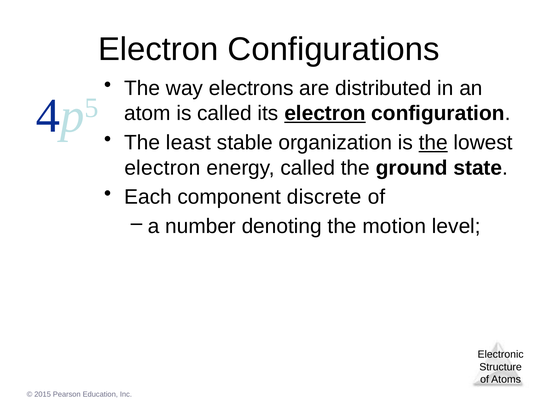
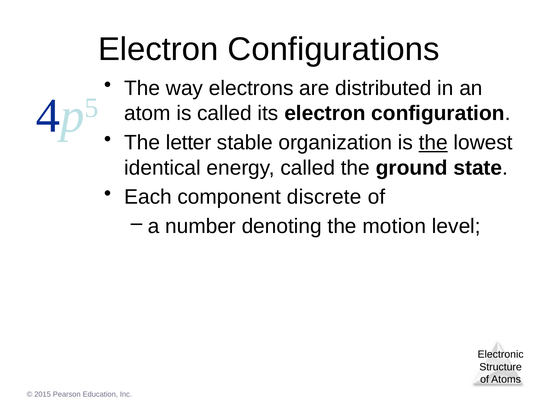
electron underline: present -> none (325, 114)
least: least -> letter (189, 143)
electron: electron -> identical (163, 168)
